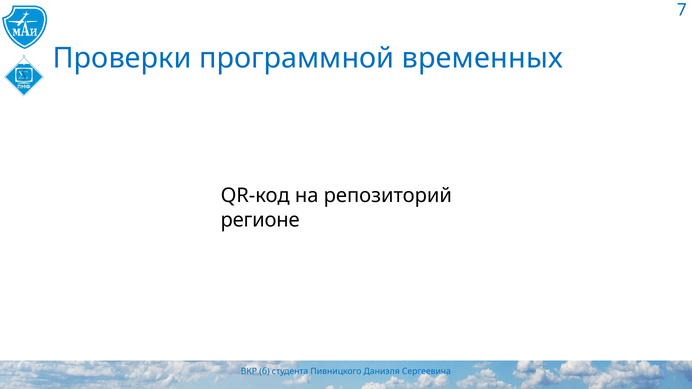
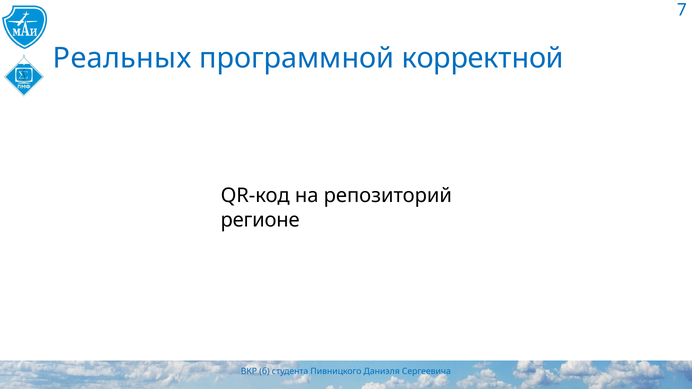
Проверки: Проверки -> Реальных (122, 58)
временных: временных -> корректной (483, 58)
